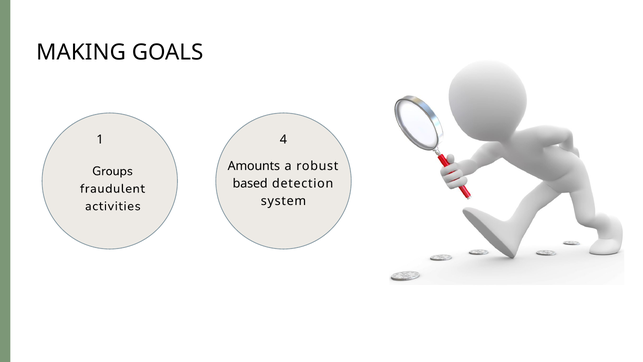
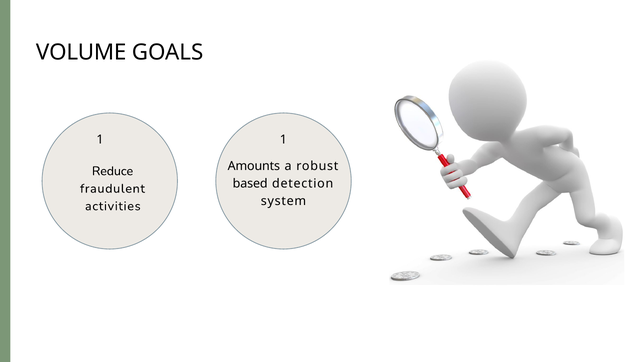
MAKING: MAKING -> VOLUME (81, 52)
1 4: 4 -> 1 (283, 139)
Groups: Groups -> Reduce (113, 171)
